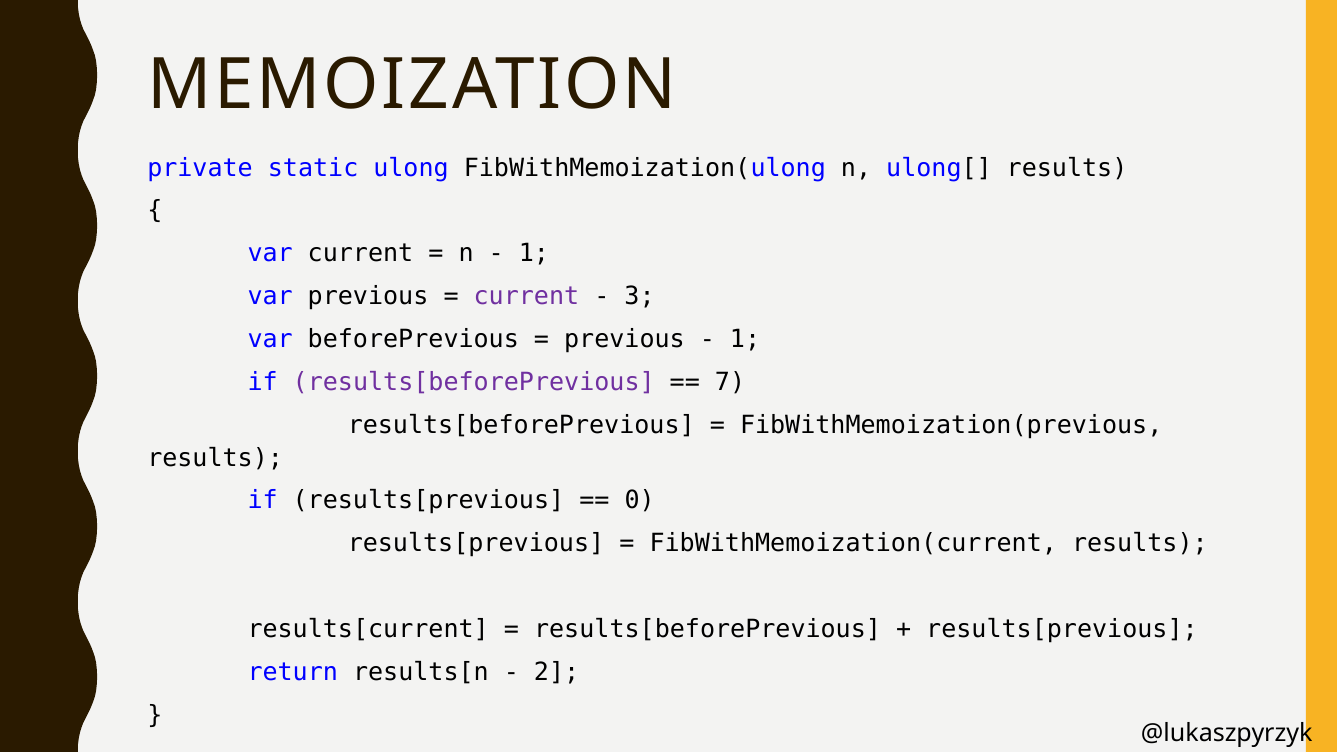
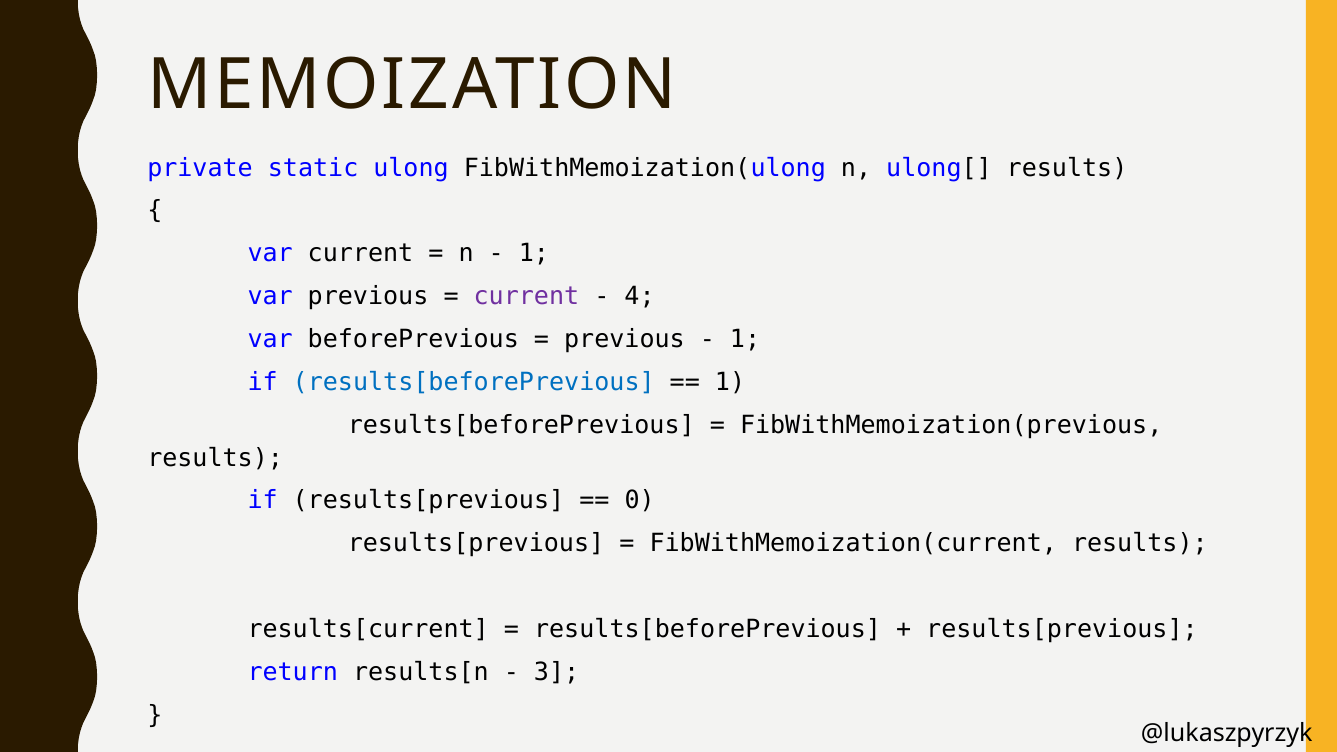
3: 3 -> 4 (640, 296)
results[beforePrevious colour: purple -> blue (474, 382)
7: 7 -> 1 (730, 382)
2: 2 -> 3 (557, 672)
